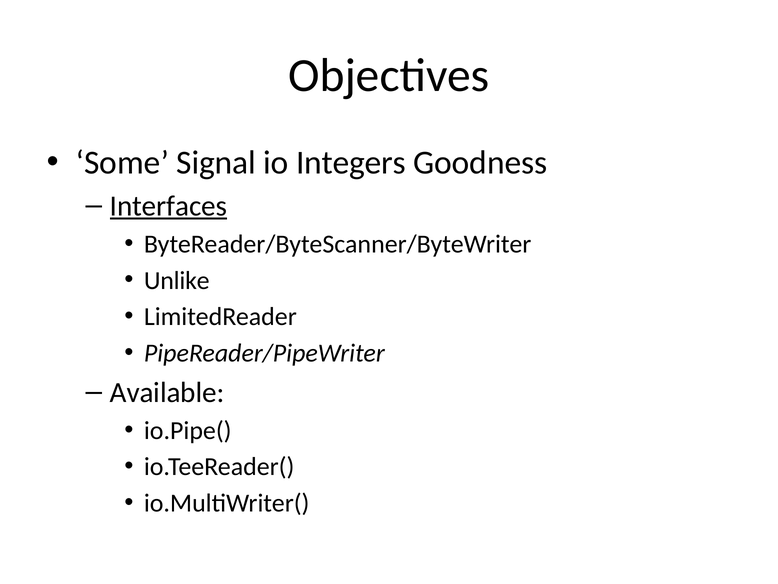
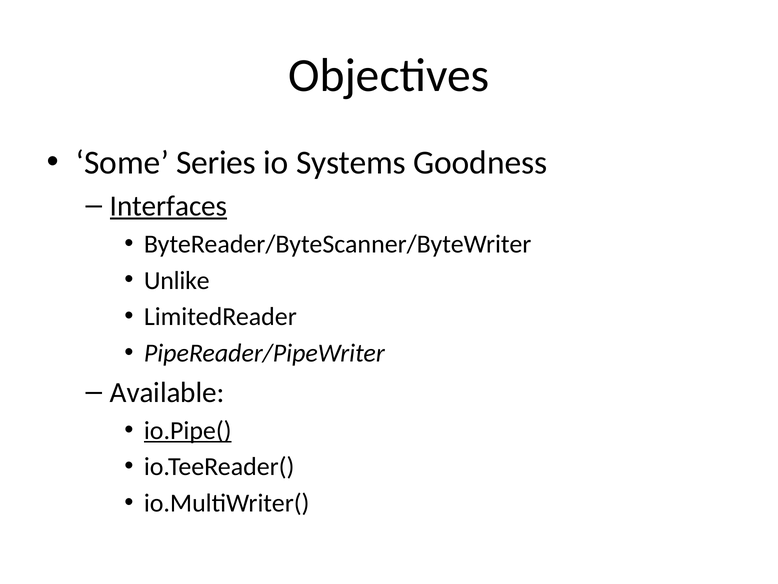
Signal: Signal -> Series (216, 162)
Integers: Integers -> Systems (351, 162)
io.Pipe( underline: none -> present (188, 430)
